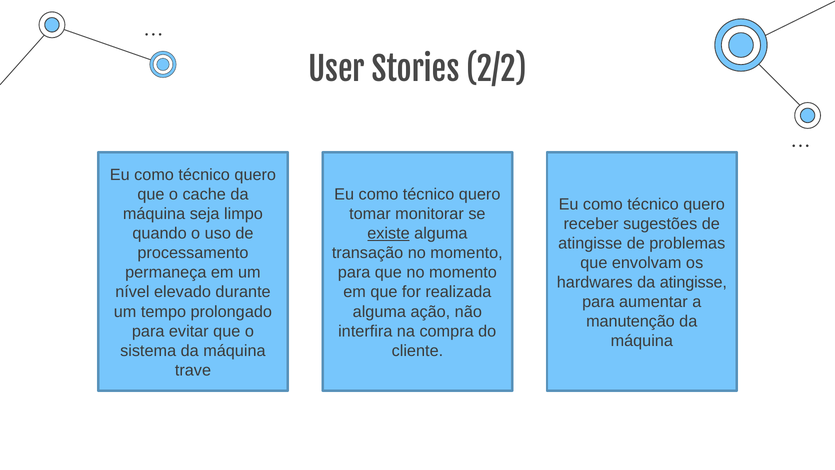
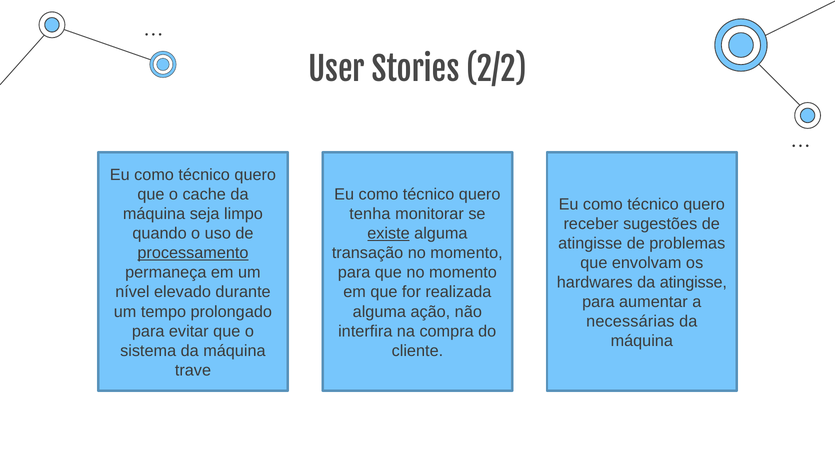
tomar: tomar -> tenha (370, 214)
processamento underline: none -> present (193, 253)
manutenção: manutenção -> necessárias (630, 321)
